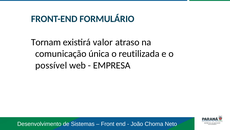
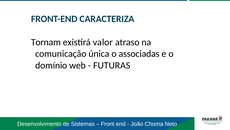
FORMULÁRIO: FORMULÁRIO -> CARACTERIZA (107, 19)
reutilizada: reutilizada -> associadas (139, 54)
possível: possível -> domínio (51, 65)
EMPRESA: EMPRESA -> FUTURAS (112, 65)
